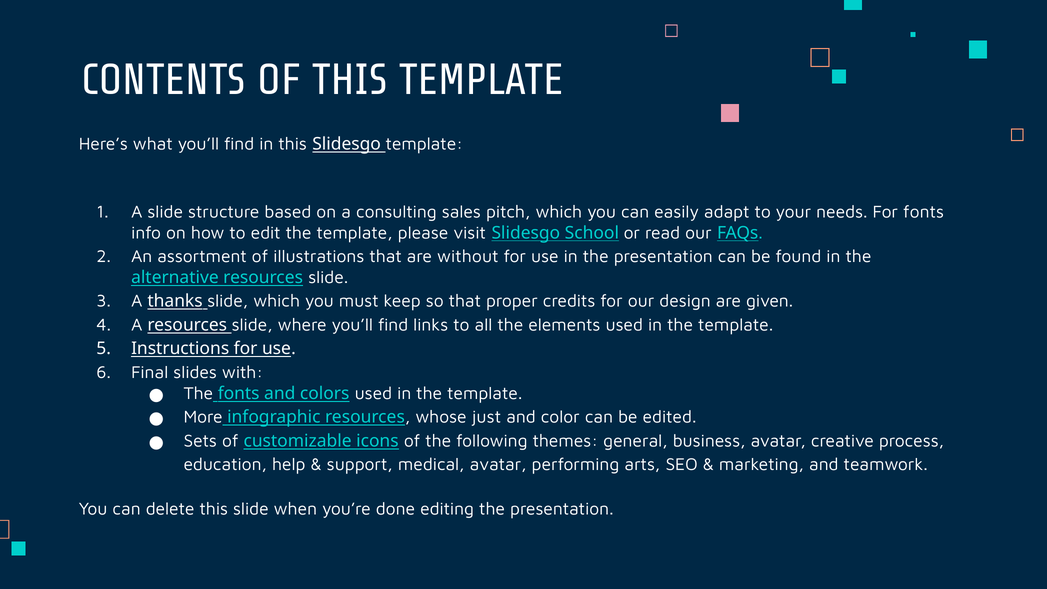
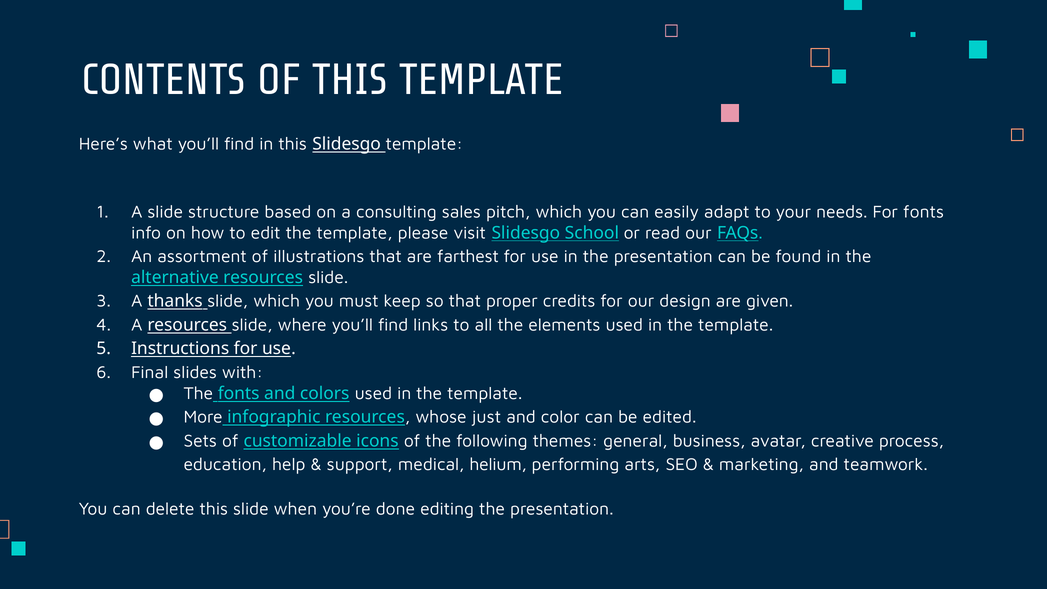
without: without -> farthest (468, 257)
medical avatar: avatar -> helium (498, 465)
